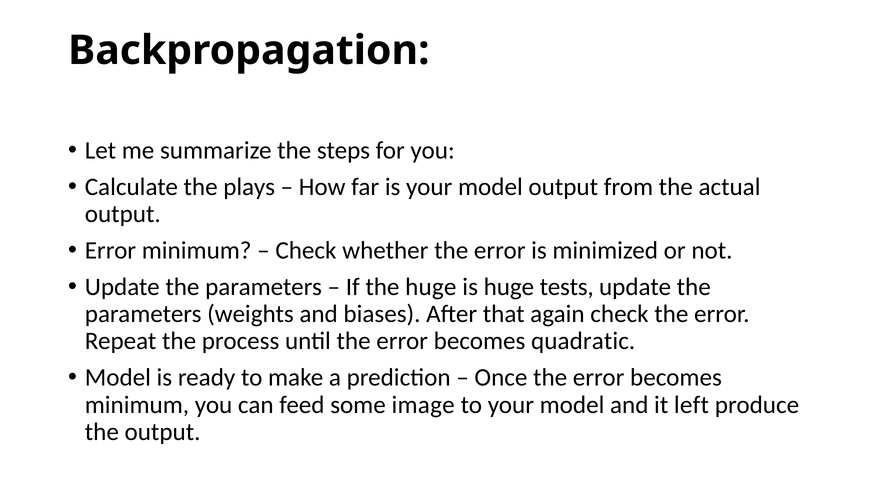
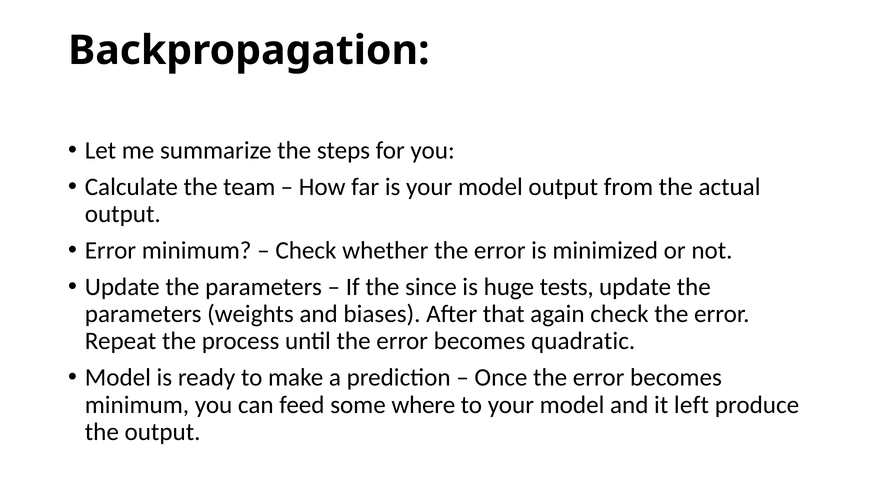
plays: plays -> team (249, 187)
the huge: huge -> since (431, 287)
image: image -> where (423, 405)
